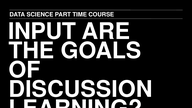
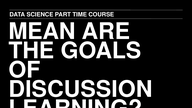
INPUT: INPUT -> MEAN (42, 32)
